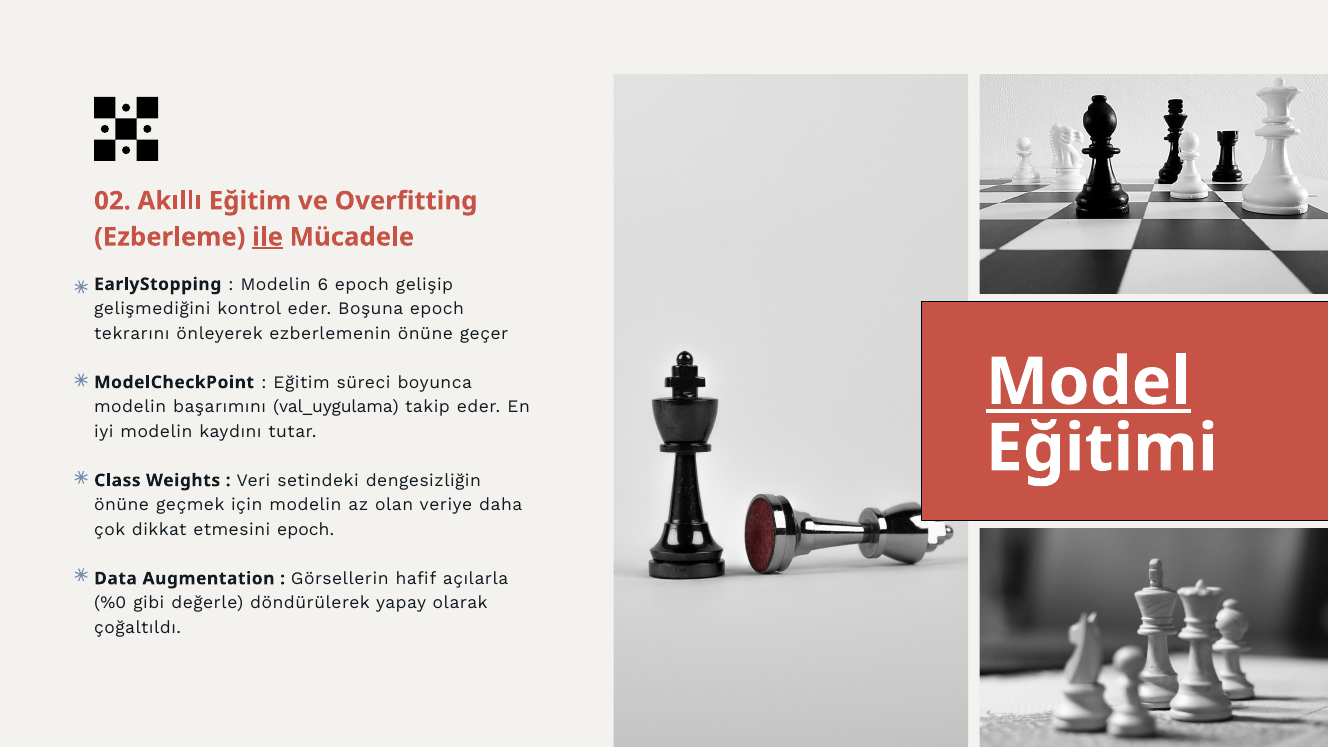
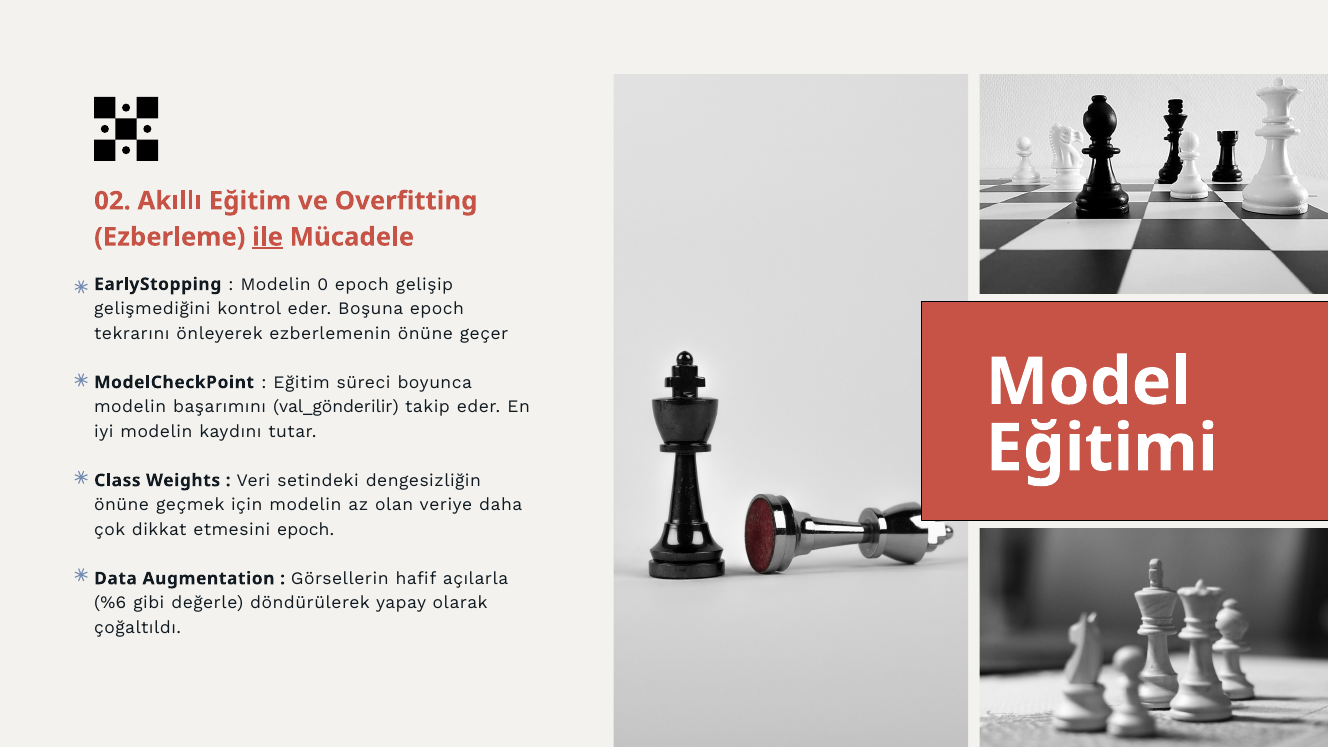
6: 6 -> 0 (323, 284)
Model underline: present -> none (1088, 382)
val_uygulama: val_uygulama -> val_gönderilir (336, 407)
%0: %0 -> %6 (110, 603)
